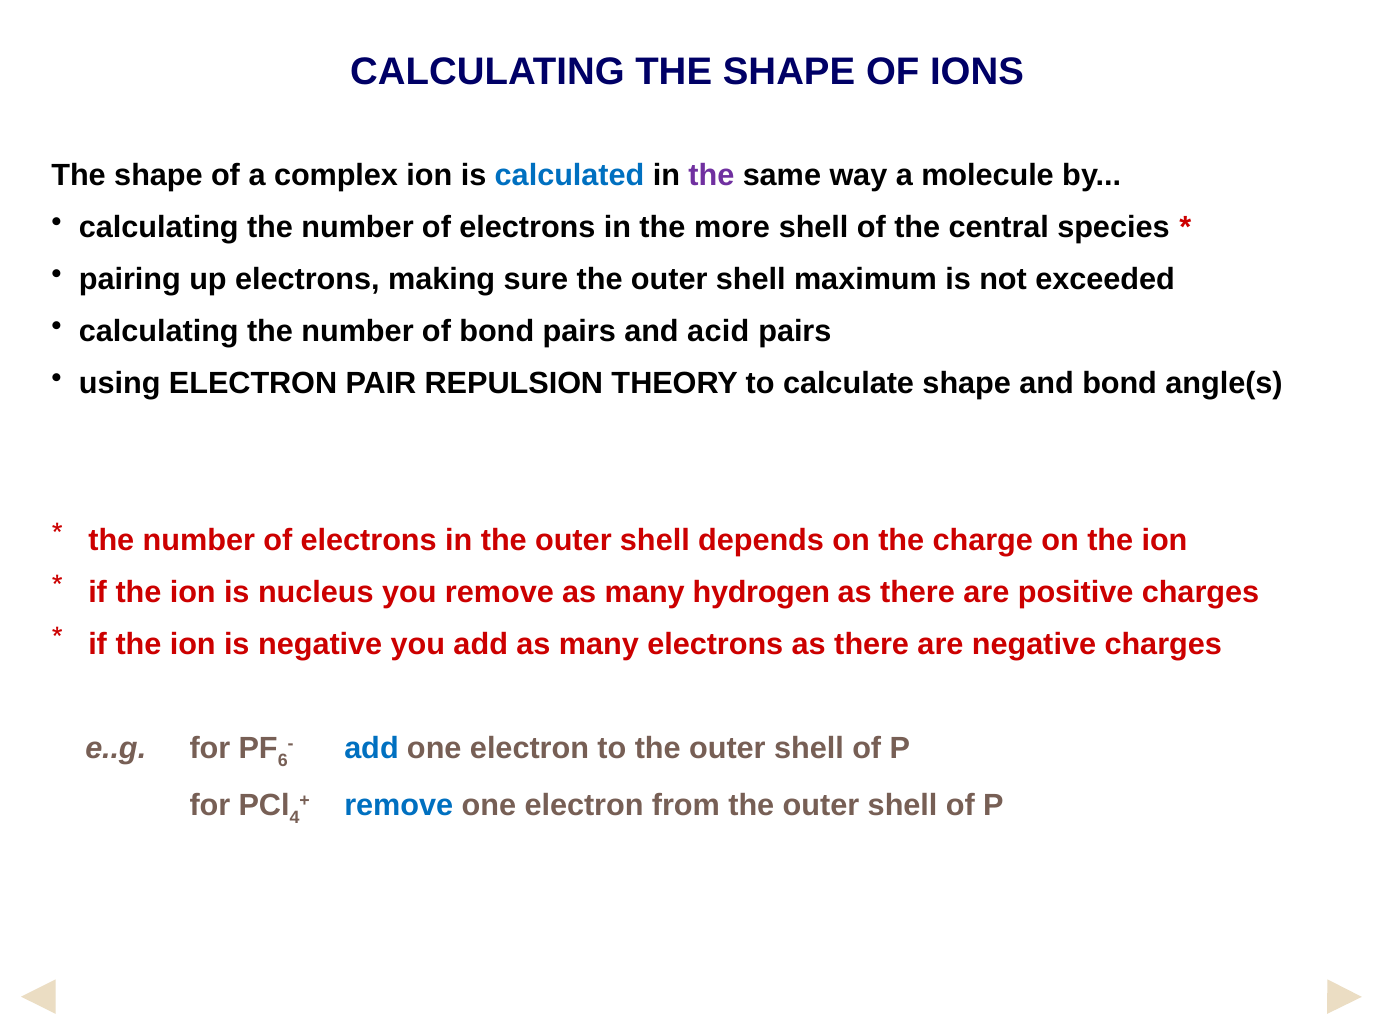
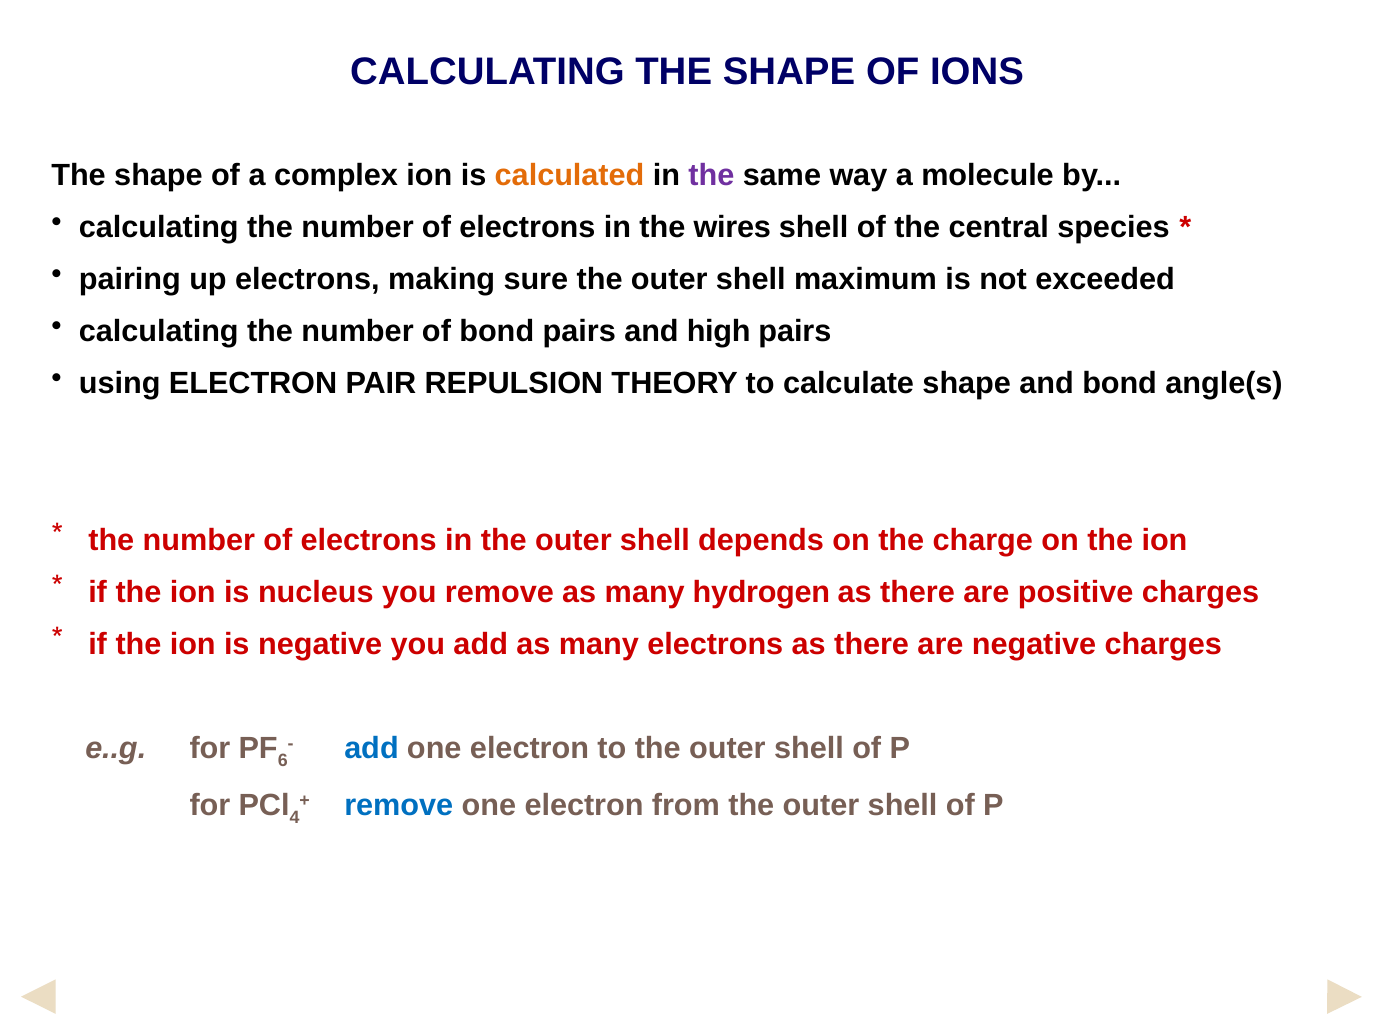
calculated colour: blue -> orange (570, 176)
more: more -> wires (732, 228)
acid: acid -> high (719, 332)
